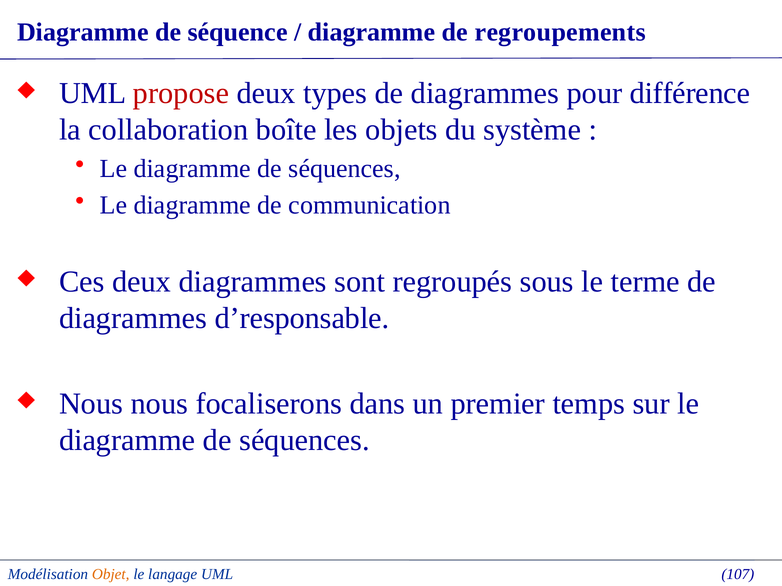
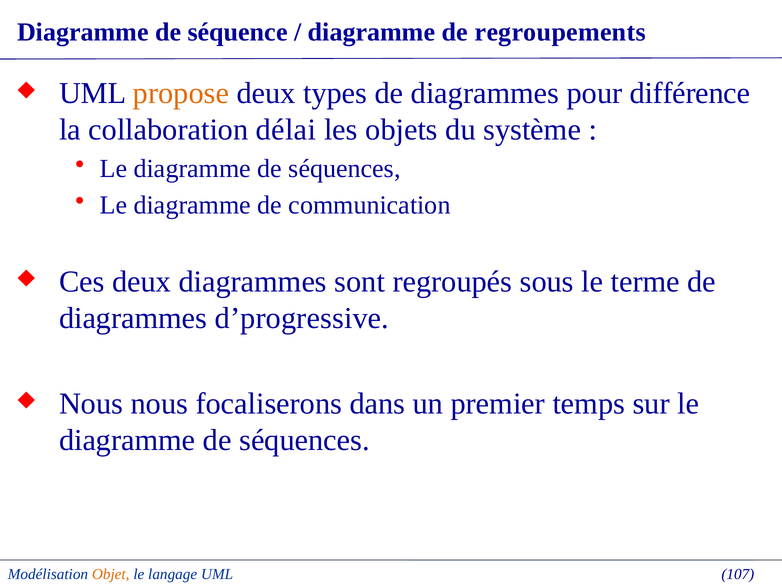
propose colour: red -> orange (181, 94)
boîte: boîte -> délai (286, 130)
d’responsable: d’responsable -> d’progressive (302, 319)
